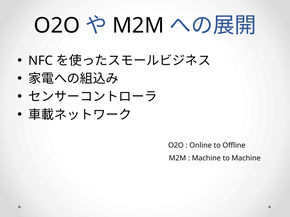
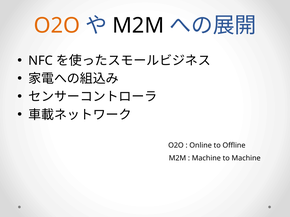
O2O colour: black -> orange (57, 26)
